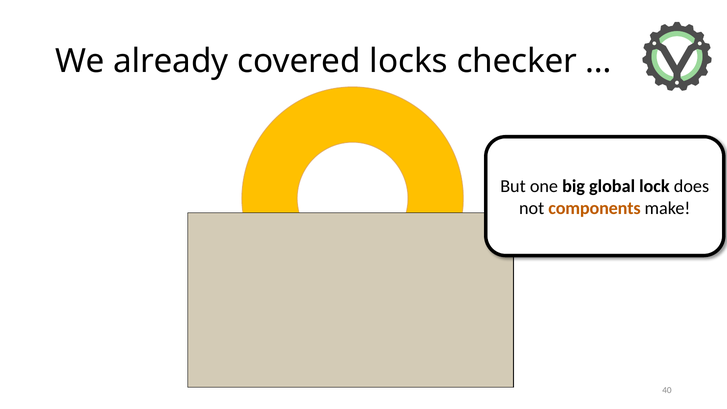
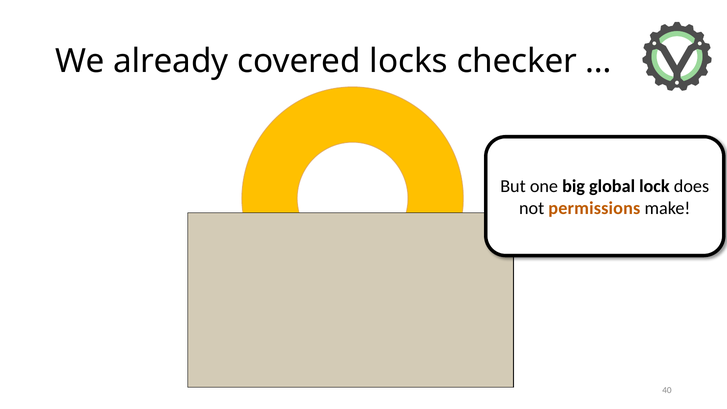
components: components -> permissions (594, 208)
